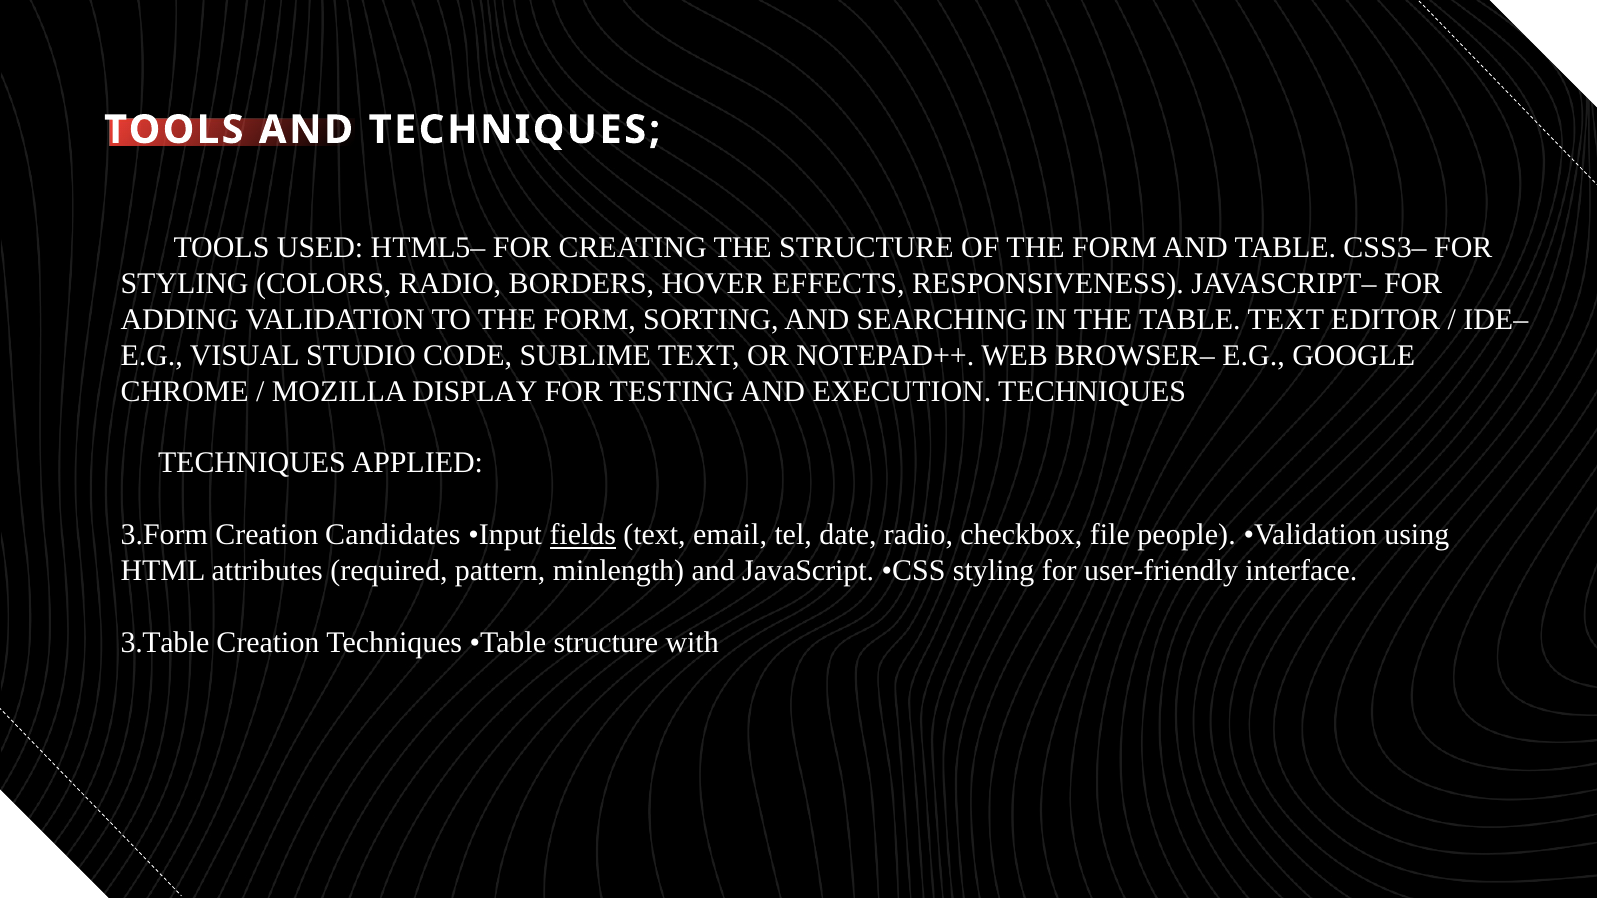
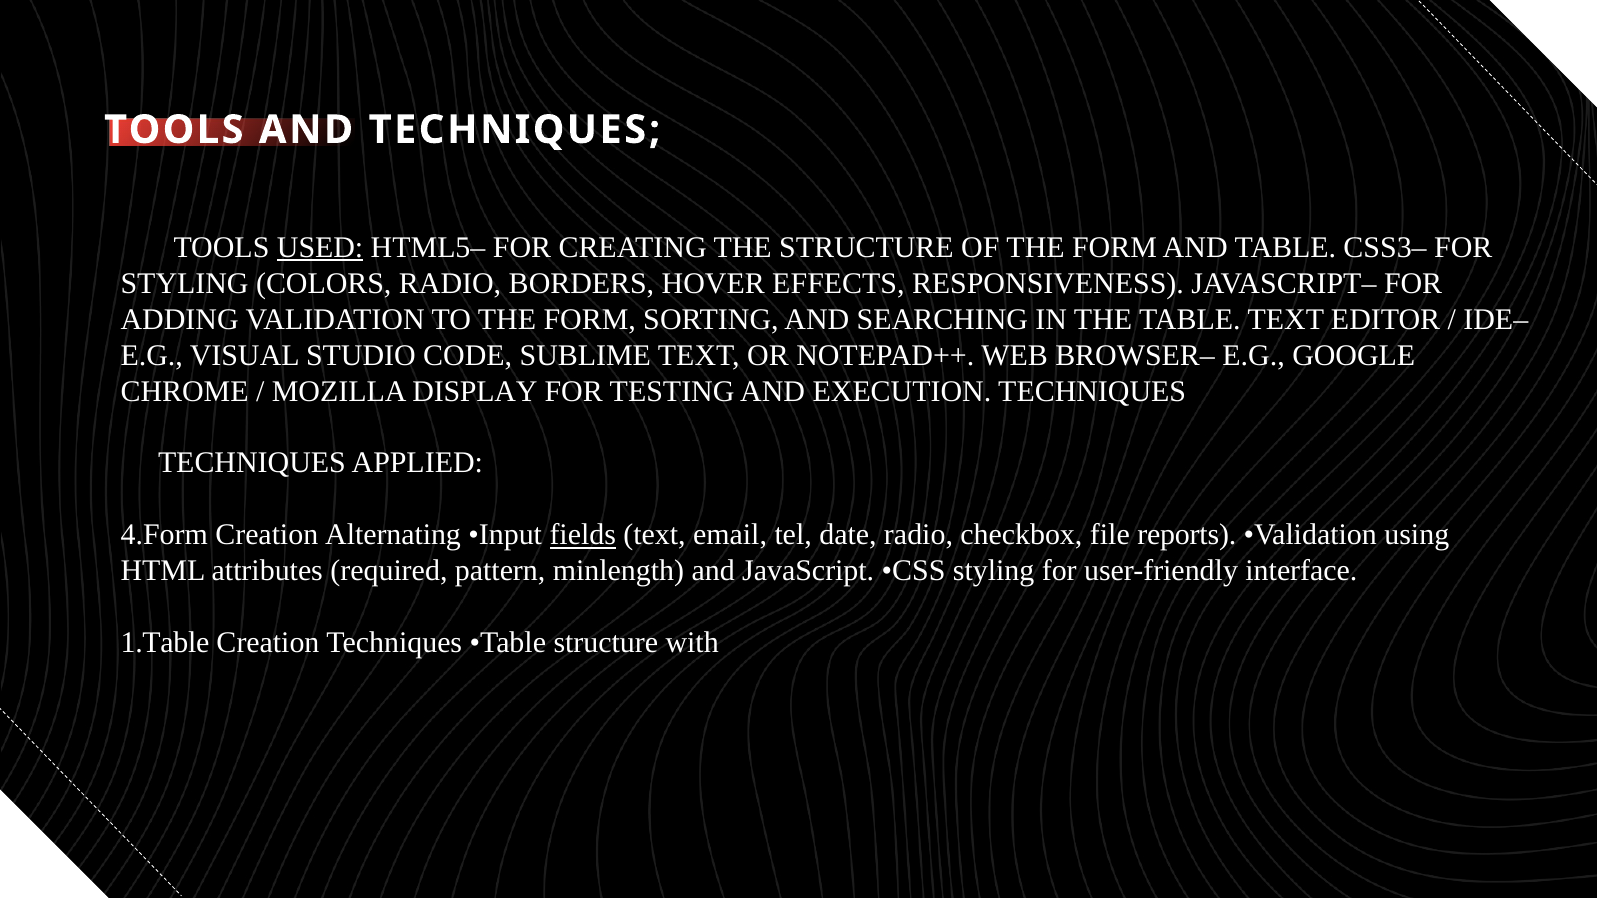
USED underline: none -> present (320, 248)
3.Form: 3.Form -> 4.Form (164, 535)
Candidates: Candidates -> Alternating (393, 535)
people: people -> reports (1187, 535)
3.Table: 3.Table -> 1.Table (165, 643)
